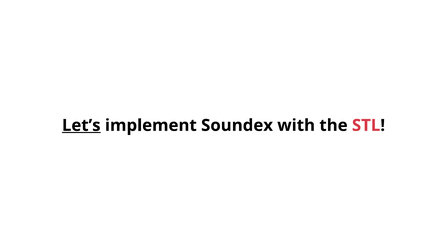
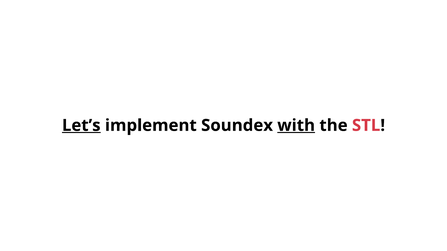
with underline: none -> present (296, 126)
